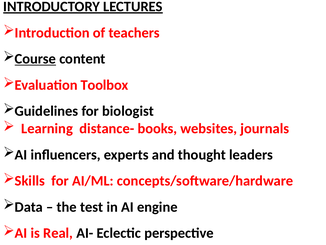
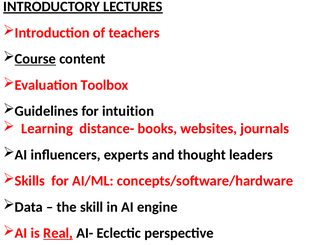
biologist: biologist -> intuition (128, 111)
test: test -> skill (92, 207)
Real underline: none -> present (58, 233)
